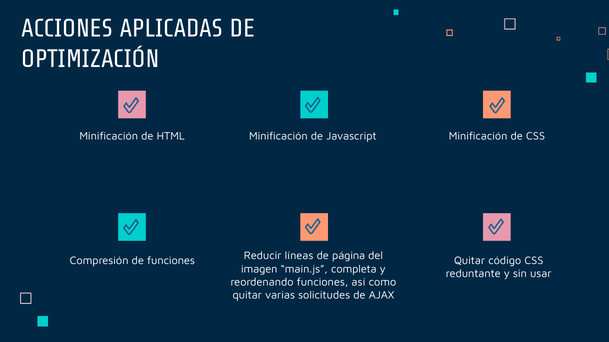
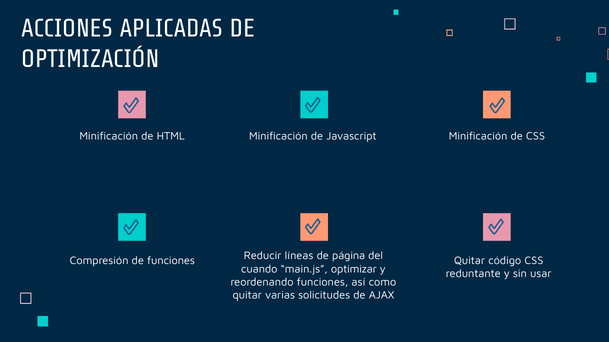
imagen: imagen -> cuando (259, 269)
completa: completa -> optimizar (354, 269)
